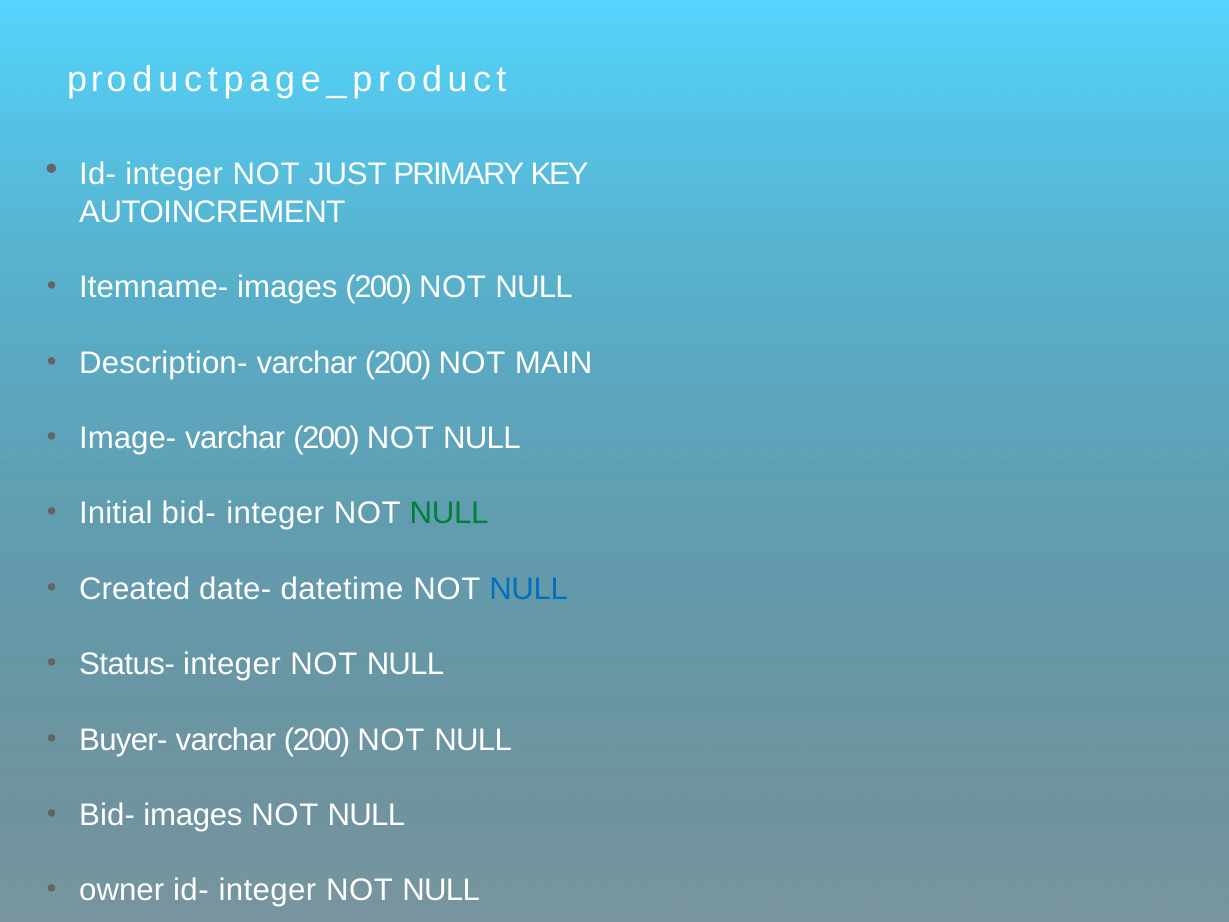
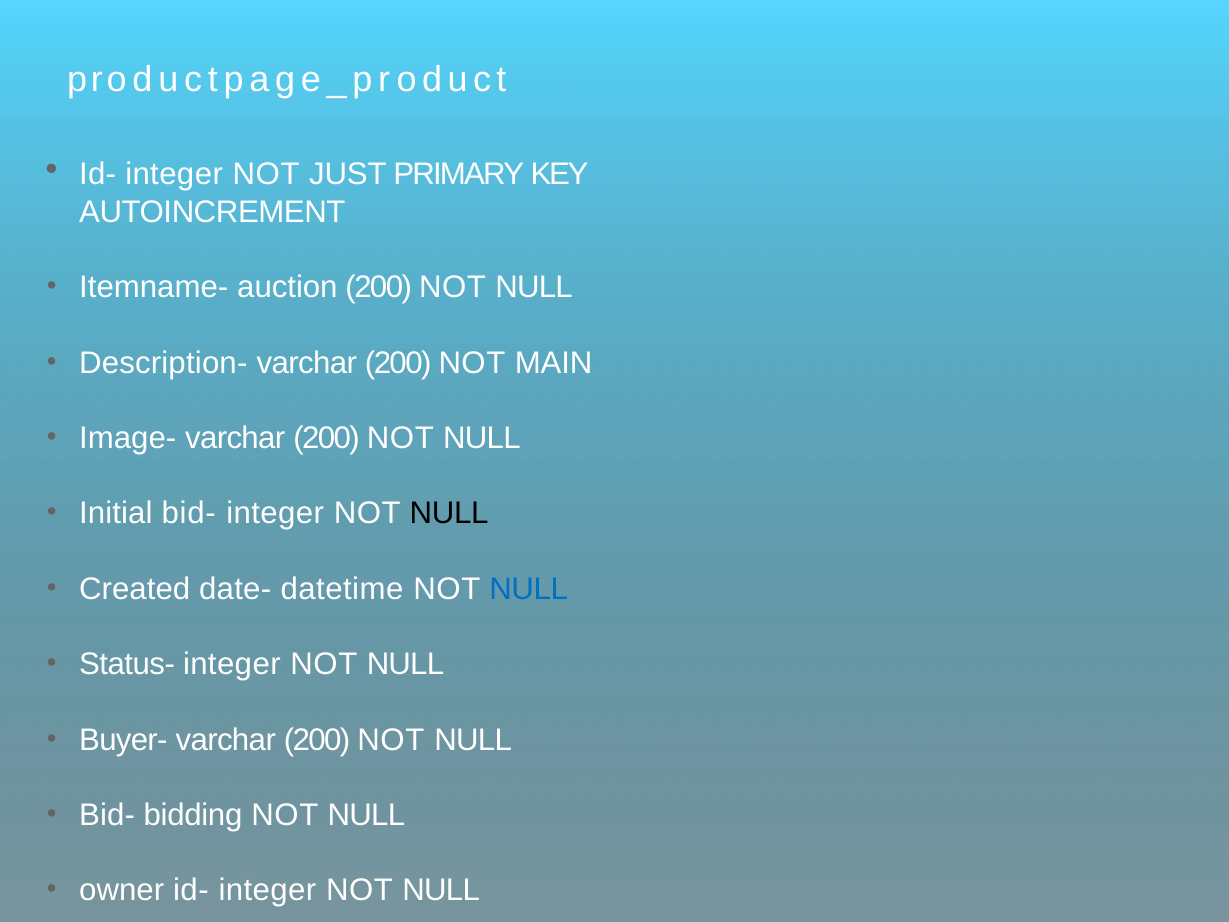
Itemname- images: images -> auction (287, 287)
NULL colour: green -> black (449, 514)
Bid- images: images -> bidding (193, 815)
